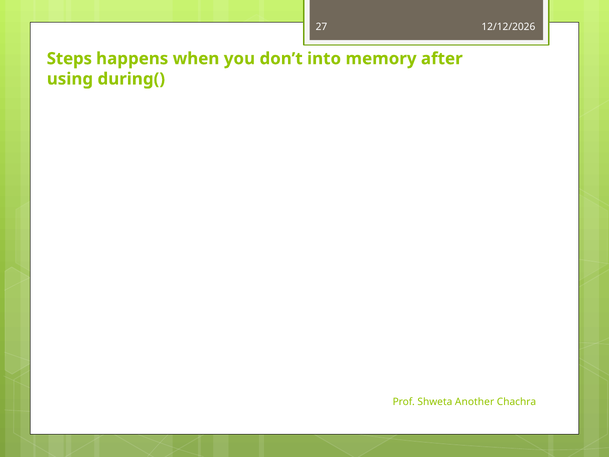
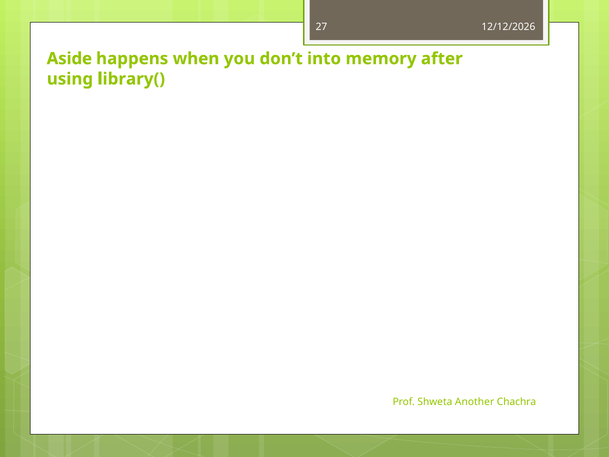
Steps: Steps -> Aside (69, 59)
during(: during( -> library( (131, 79)
